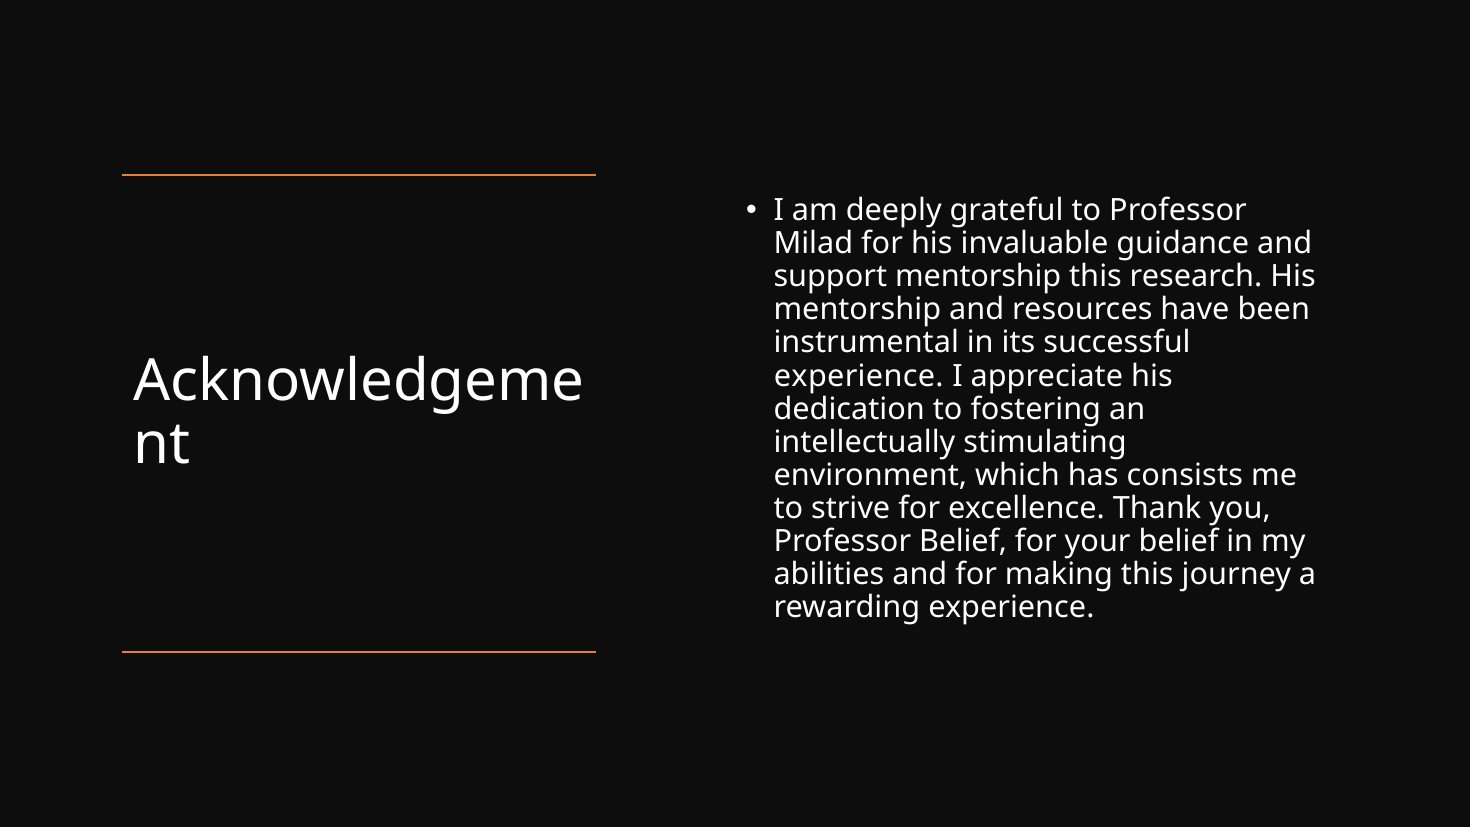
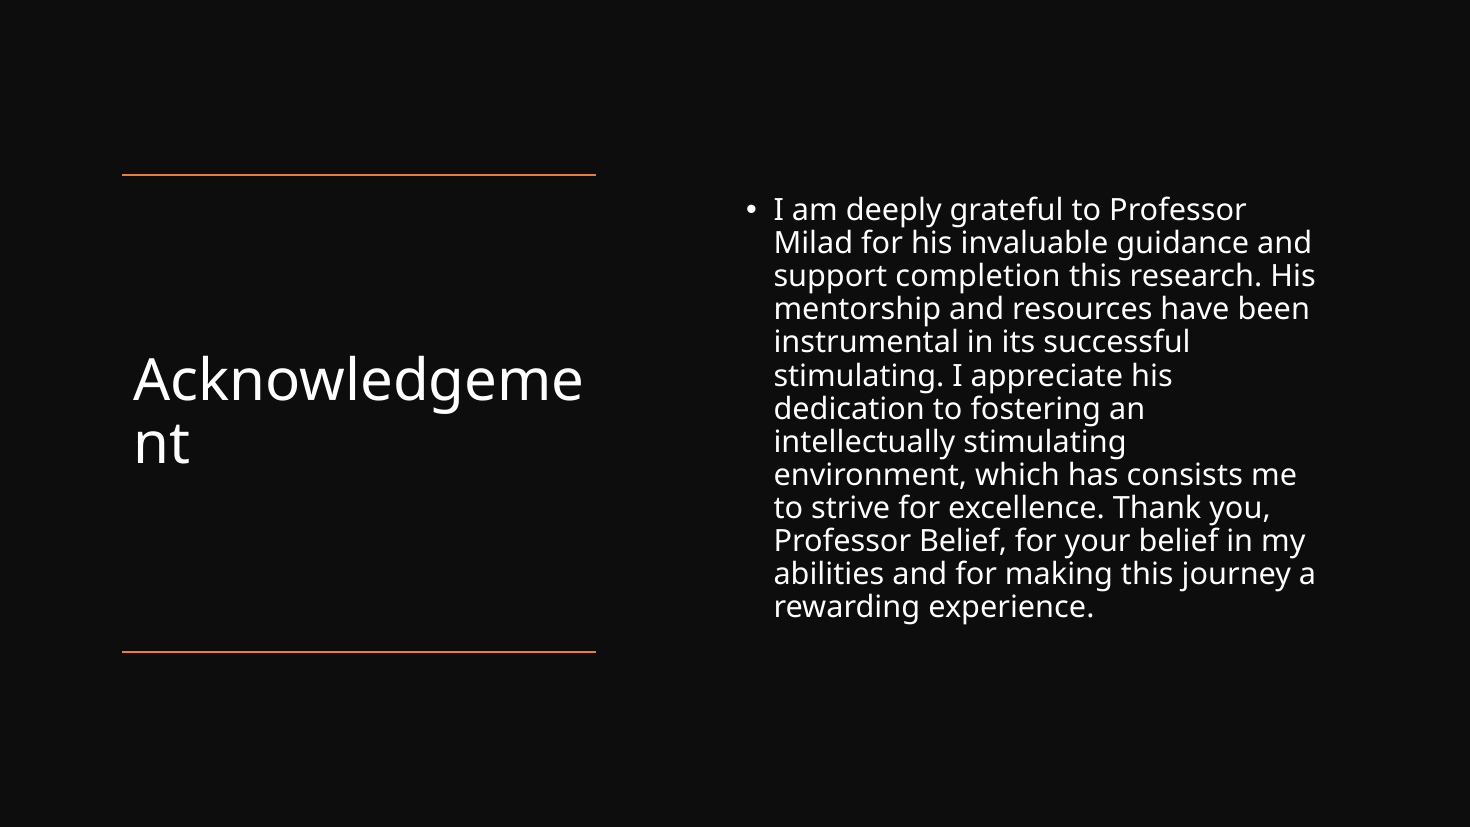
support mentorship: mentorship -> completion (978, 277)
experience: experience -> stimulating (859, 376)
